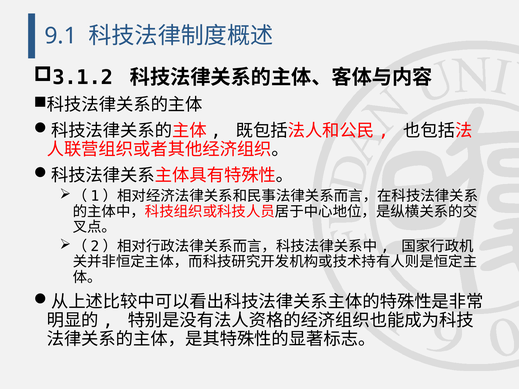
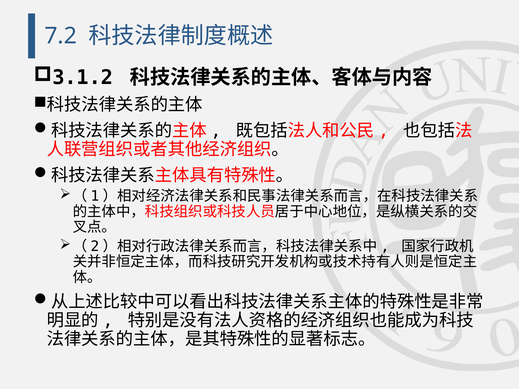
9.1: 9.1 -> 7.2 (61, 36)
